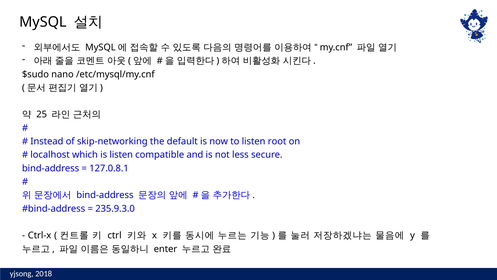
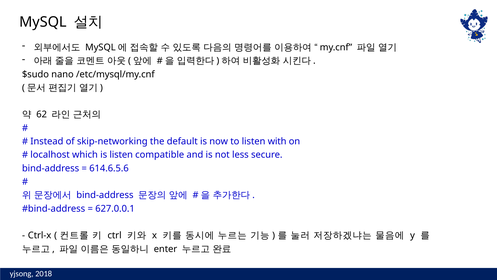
25: 25 -> 62 (42, 114)
root: root -> with (277, 141)
127.0.8.1: 127.0.8.1 -> 614.6.5.6 (109, 168)
235.9.3.0: 235.9.3.0 -> 627.0.0.1 (115, 208)
